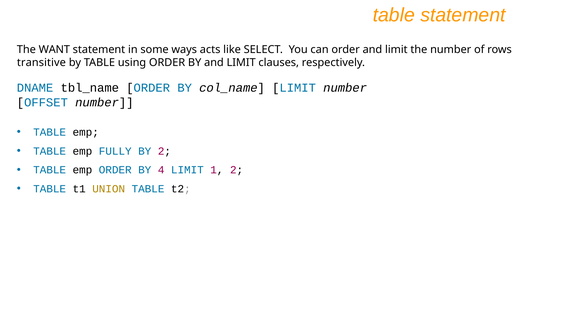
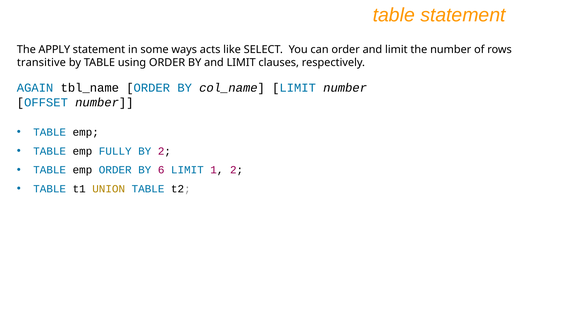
WANT: WANT -> APPLY (54, 50)
DNAME: DNAME -> AGAIN (35, 88)
4: 4 -> 6 (161, 170)
